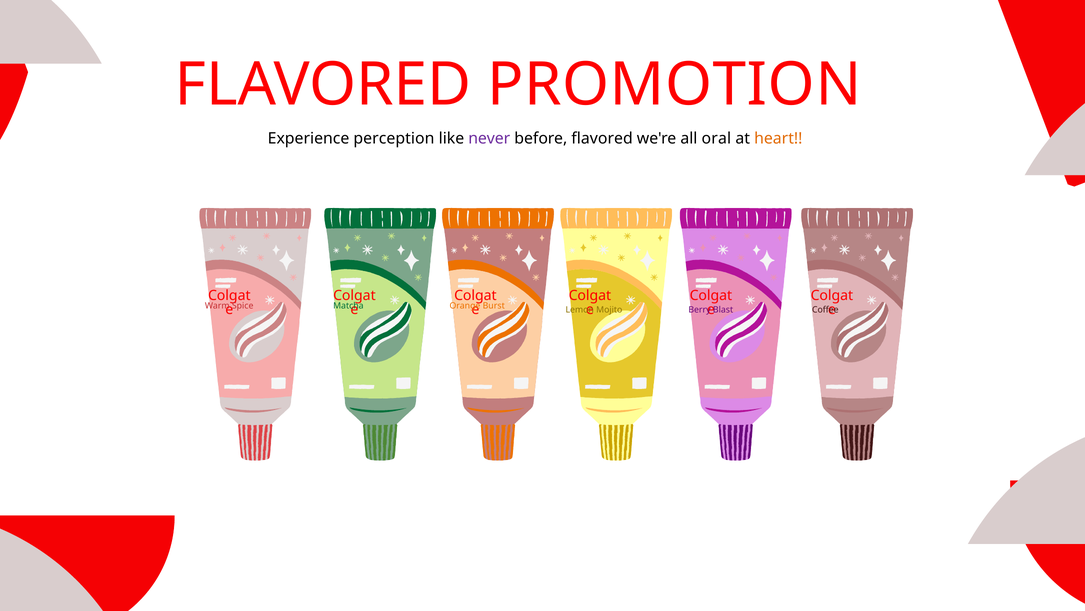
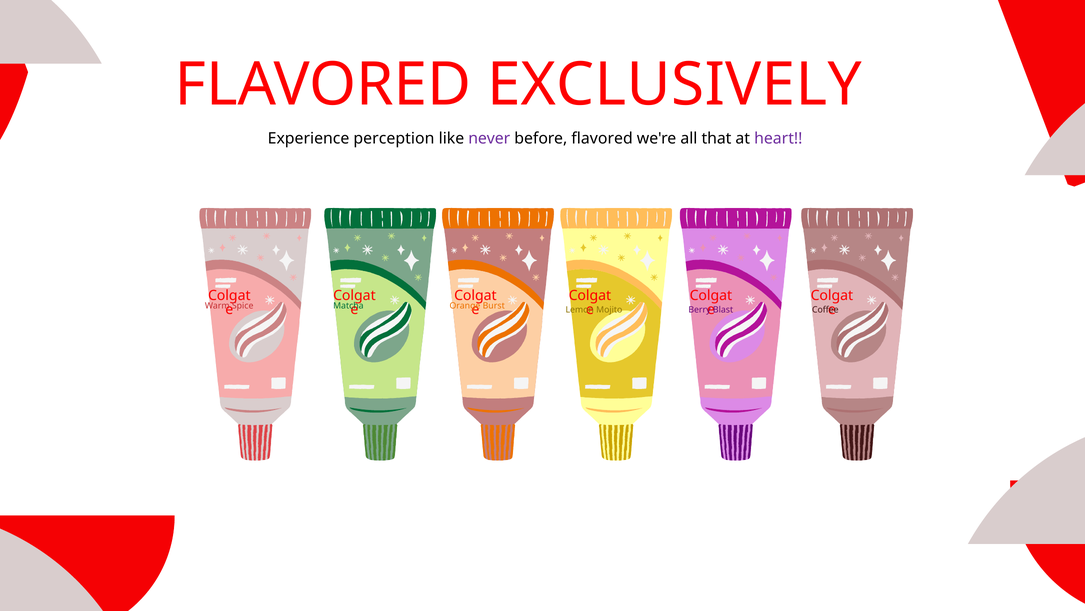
PROMOTION: PROMOTION -> EXCLUSIVELY (674, 85)
oral: oral -> that (716, 138)
heart colour: orange -> purple (778, 138)
